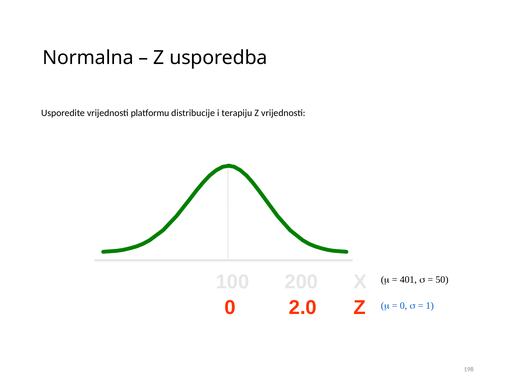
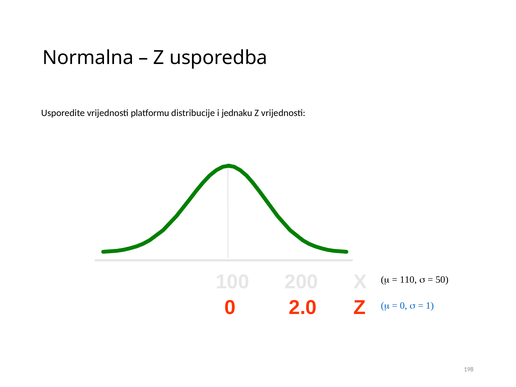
terapiju: terapiju -> jednaku (237, 113)
401: 401 -> 110 (408, 280)
